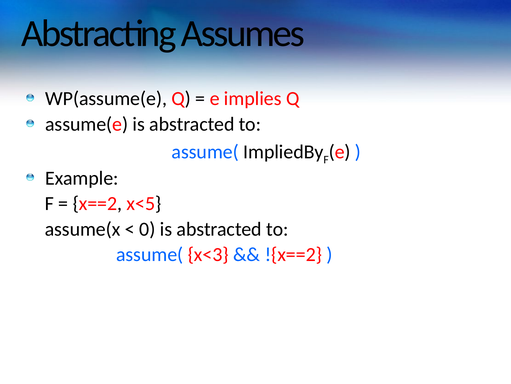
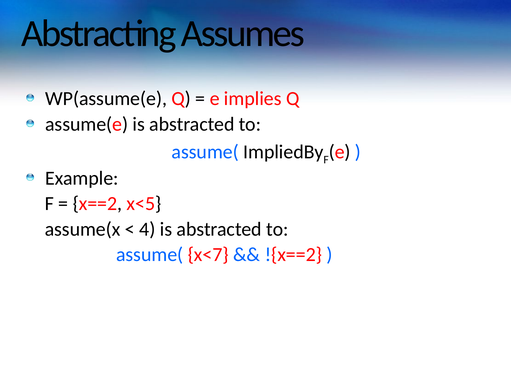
0: 0 -> 4 (147, 229)
x<3: x<3 -> x<7 (208, 254)
